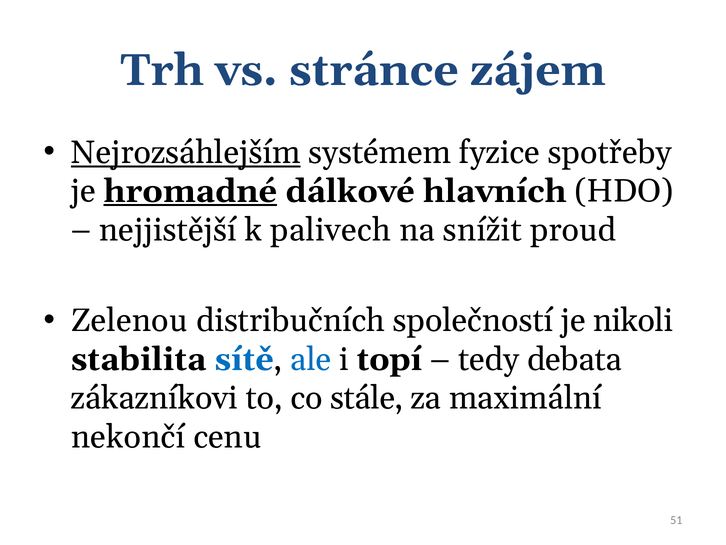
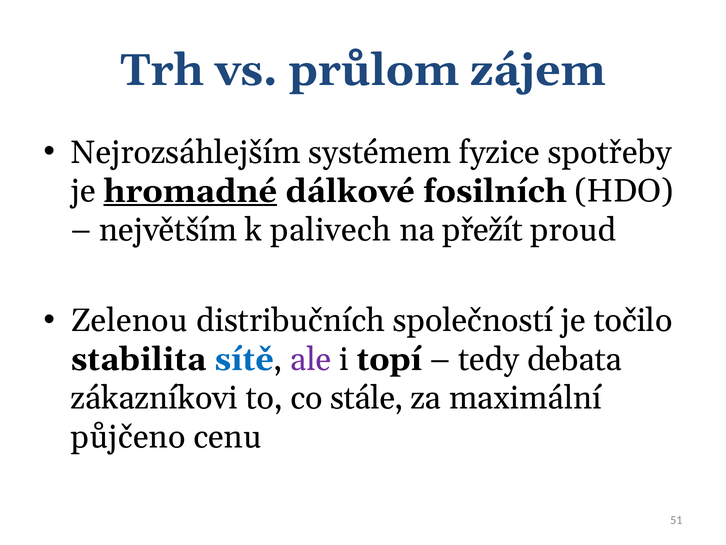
stránce: stránce -> průlom (374, 70)
Nejrozsáhlejším underline: present -> none (186, 152)
hlavních: hlavních -> fosilních (495, 191)
nejjistější: nejjistější -> největším (168, 230)
snížit: snížit -> přežít (483, 230)
nikoli: nikoli -> točilo (633, 320)
ale colour: blue -> purple (311, 359)
nekončí: nekončí -> půjčeno (128, 437)
